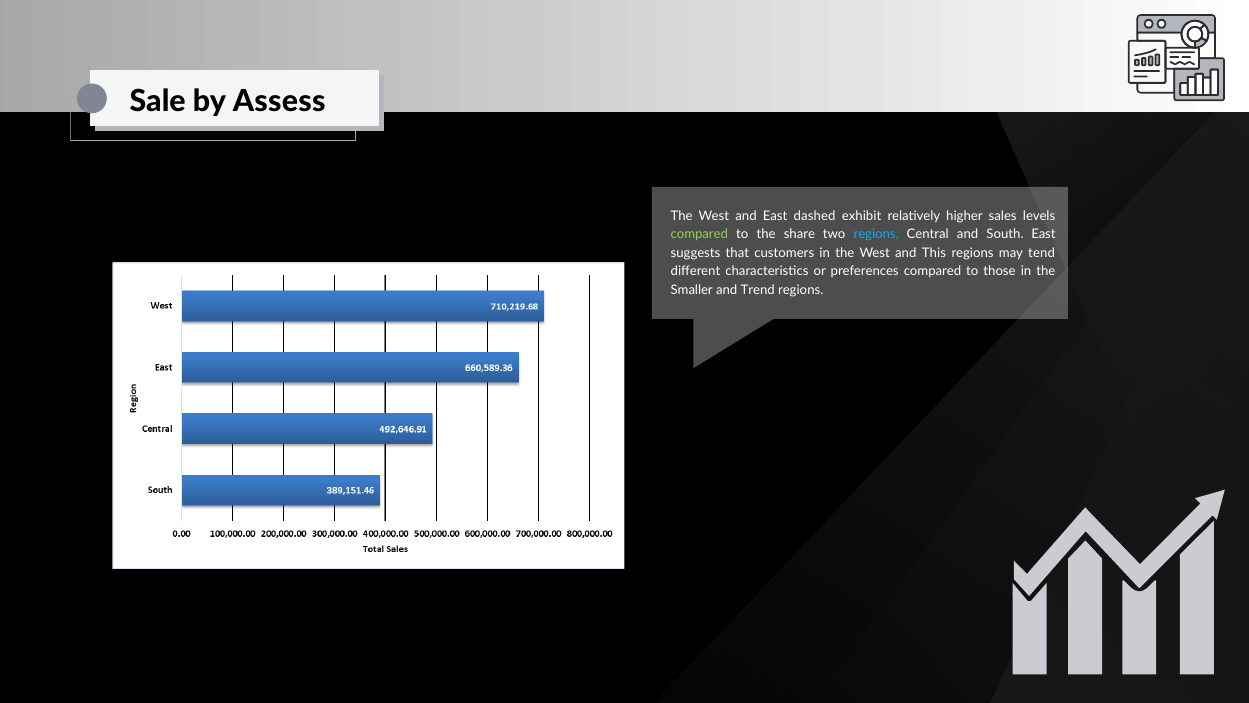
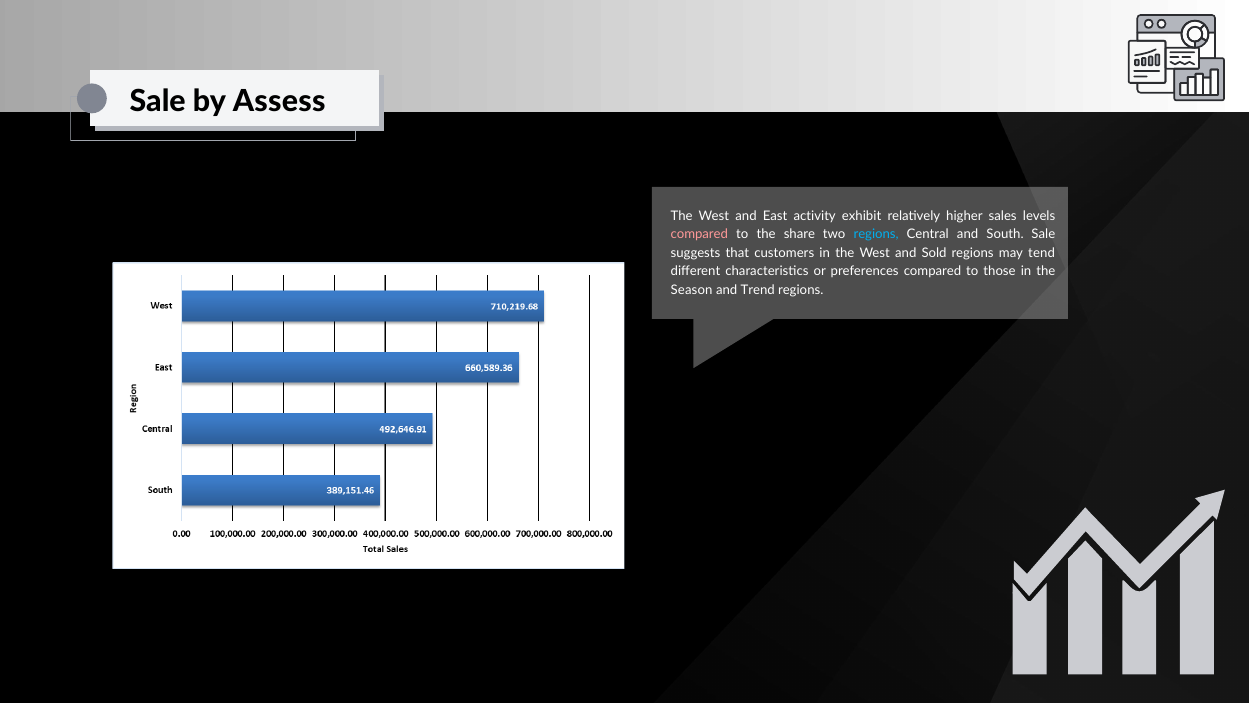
dashed: dashed -> activity (815, 216)
compared colour: light green -> pink (699, 234)
South East: East -> Sale (1043, 234)
This: This -> Sold (934, 253)
Smaller: Smaller -> Season (692, 290)
